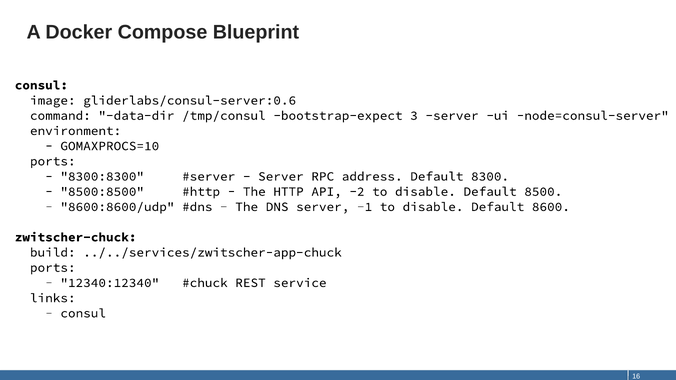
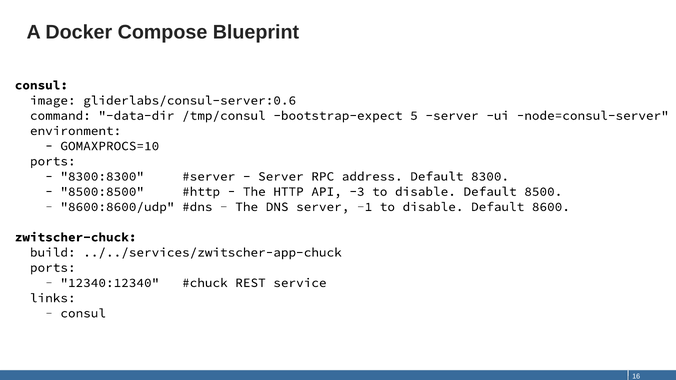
3: 3 -> 5 (414, 116)
-2: -2 -> -3 (357, 192)
